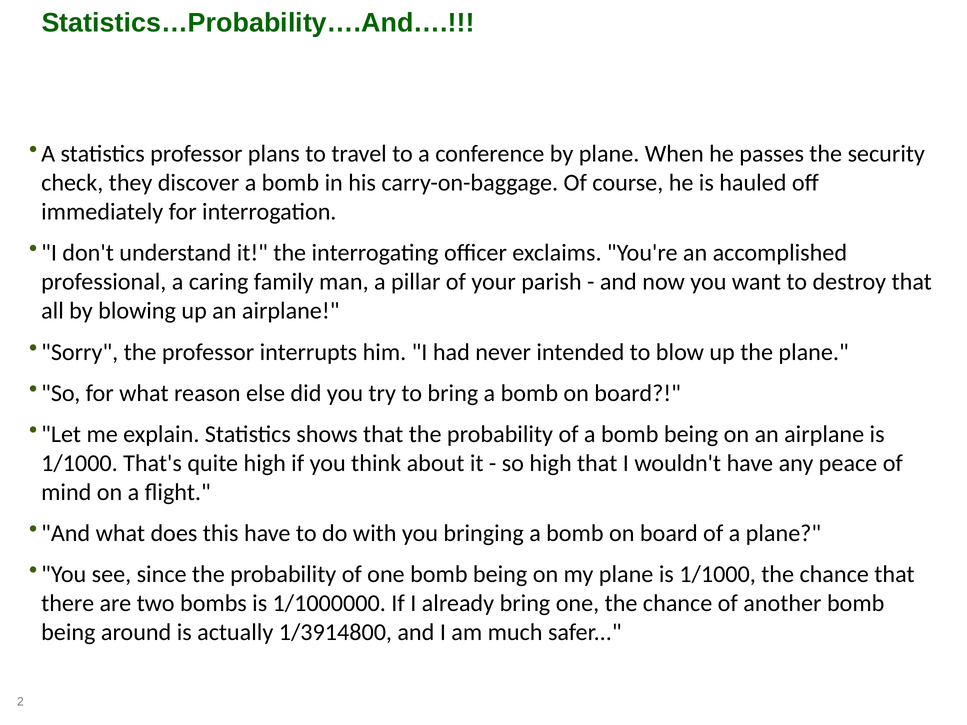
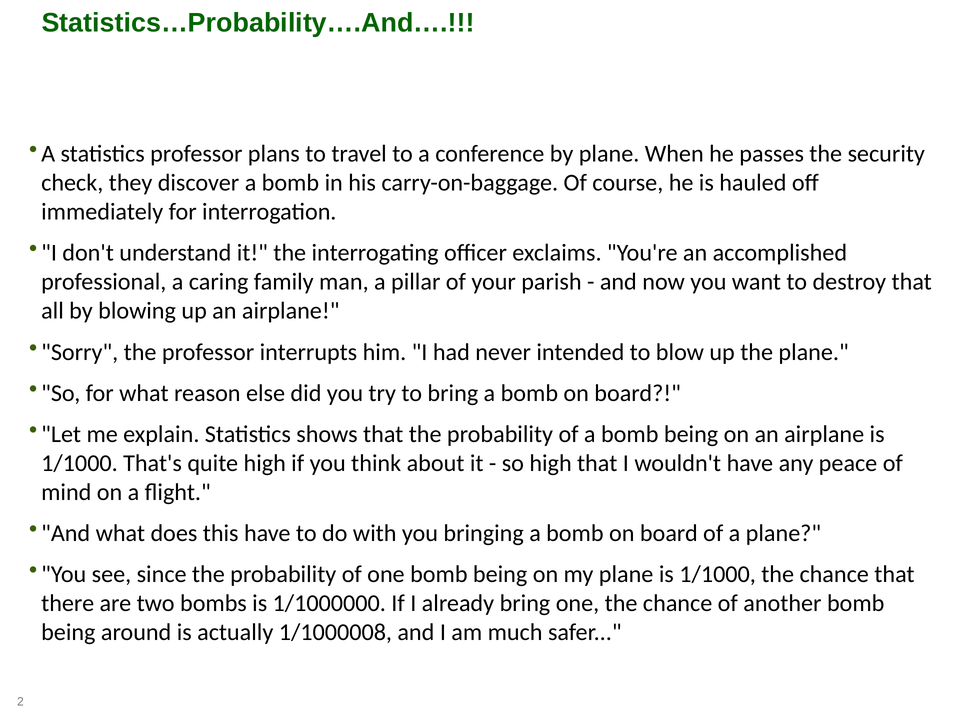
1/3914800: 1/3914800 -> 1/1000008 (335, 633)
